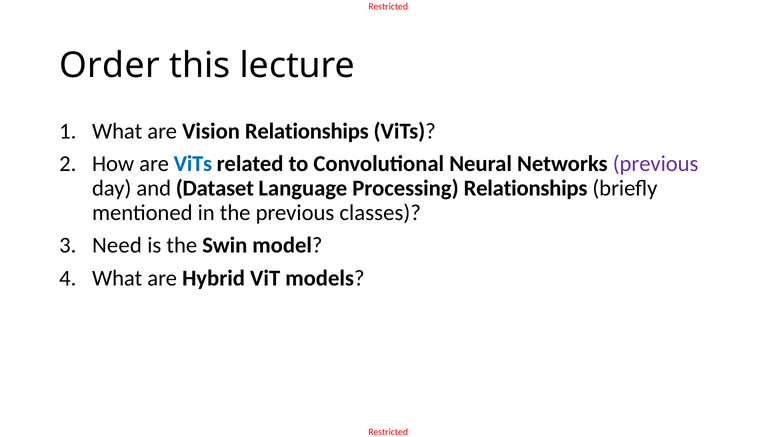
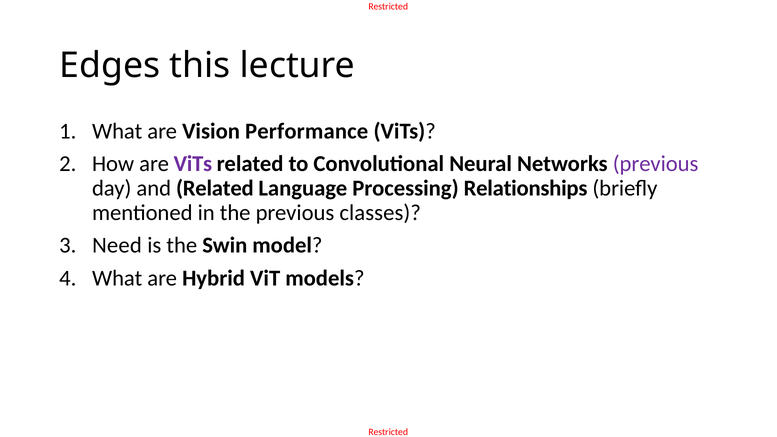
Order: Order -> Edges (110, 65)
Vision Relationships: Relationships -> Performance (307, 131)
ViTs colour: blue -> purple (193, 164)
and Dataset: Dataset -> Related (215, 188)
